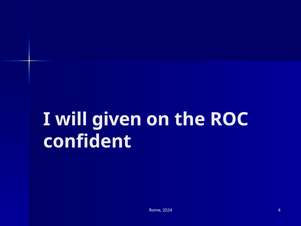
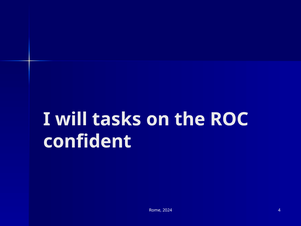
given: given -> tasks (117, 119)
